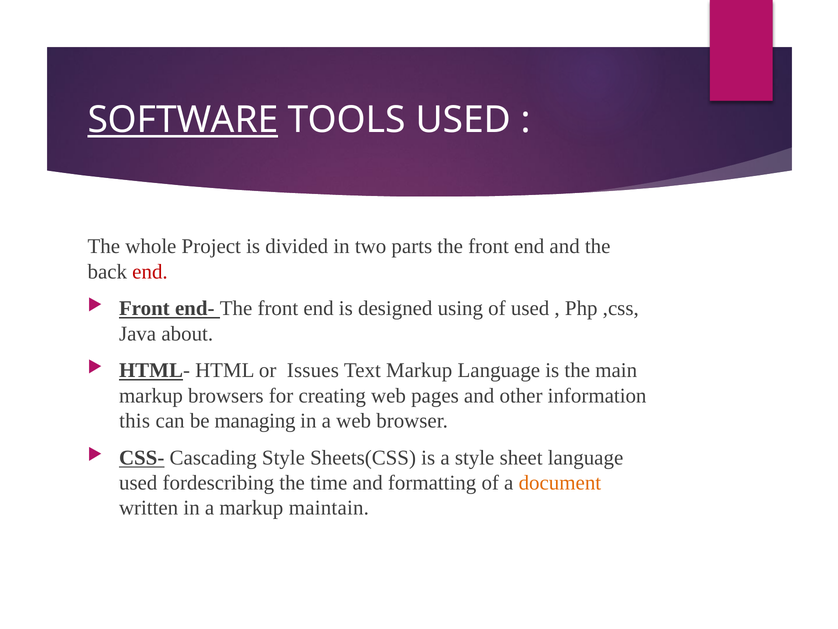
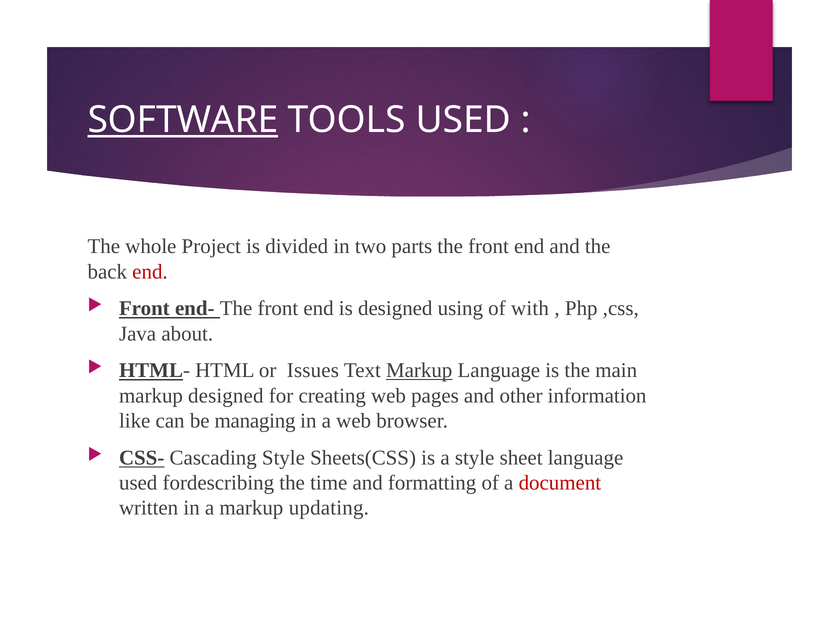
of used: used -> with (530, 308)
Markup underline: none -> present (419, 370)
markup browsers: browsers -> designed (226, 395)
this: this -> like (135, 420)
document colour: orange -> red (560, 482)
maintain: maintain -> updating (329, 508)
